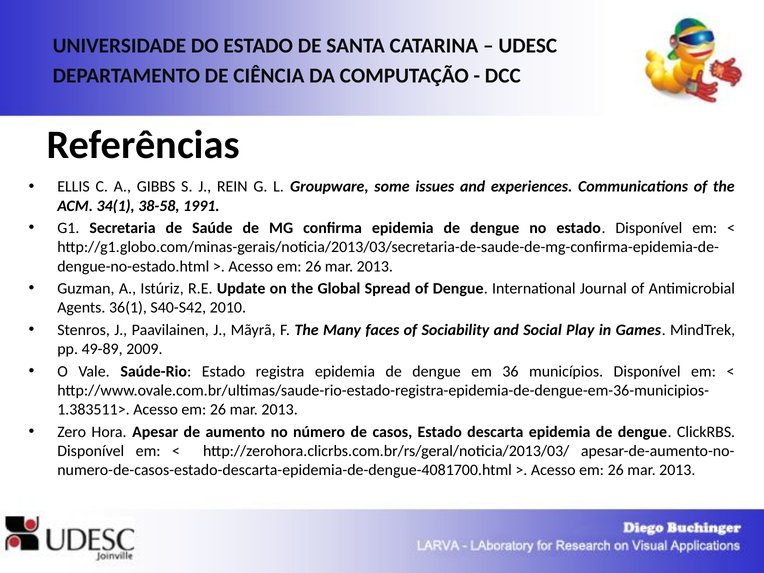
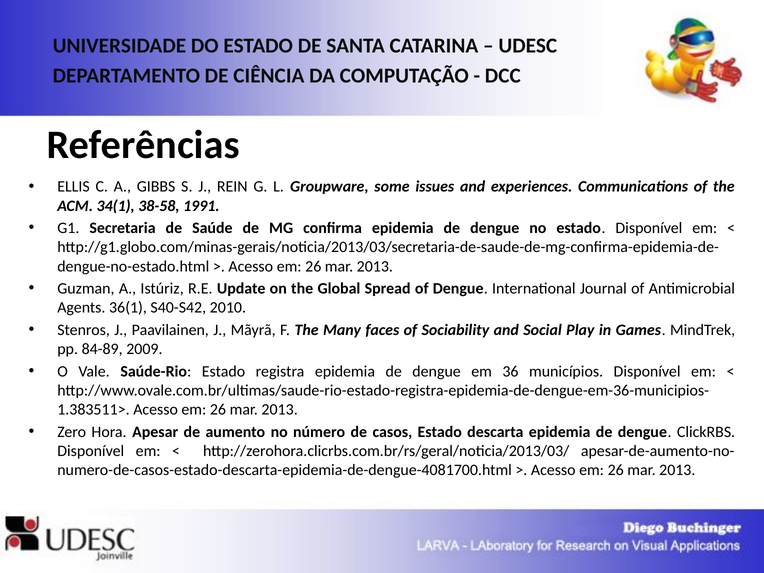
49-89: 49-89 -> 84-89 (102, 349)
